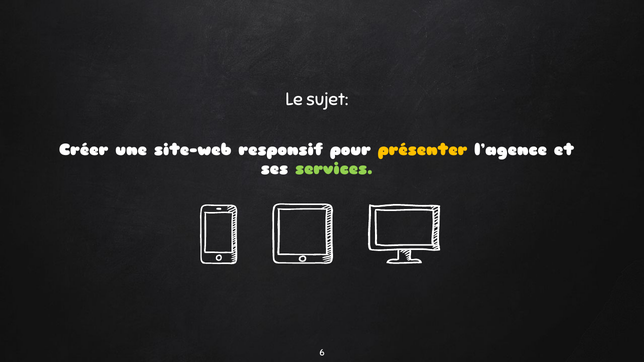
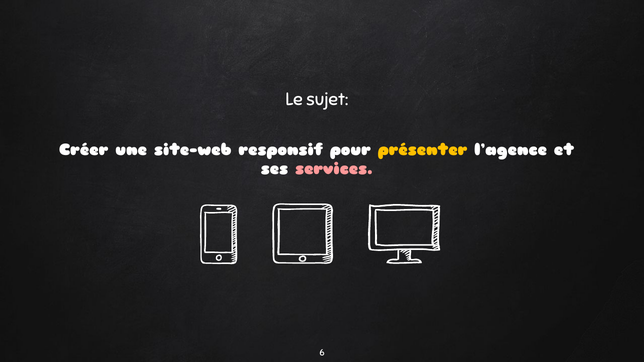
services colour: light green -> pink (334, 169)
